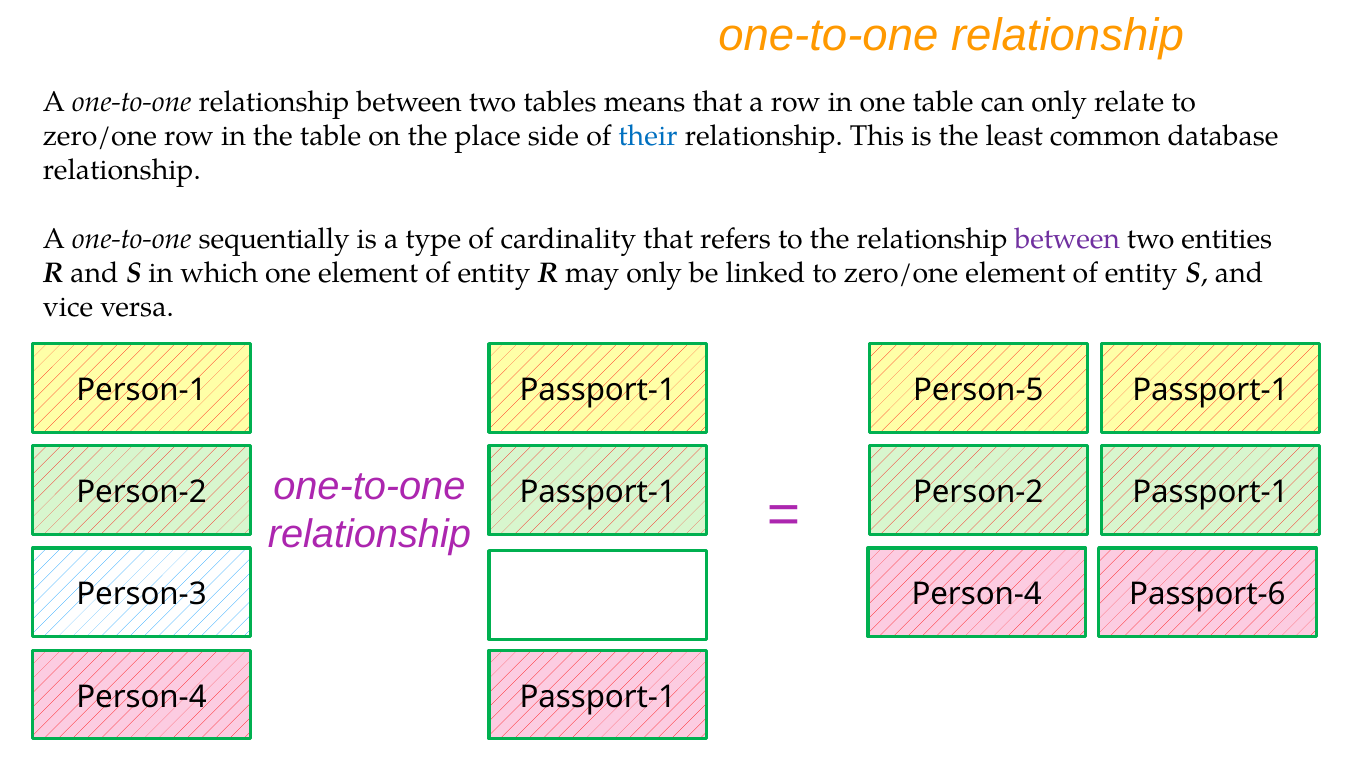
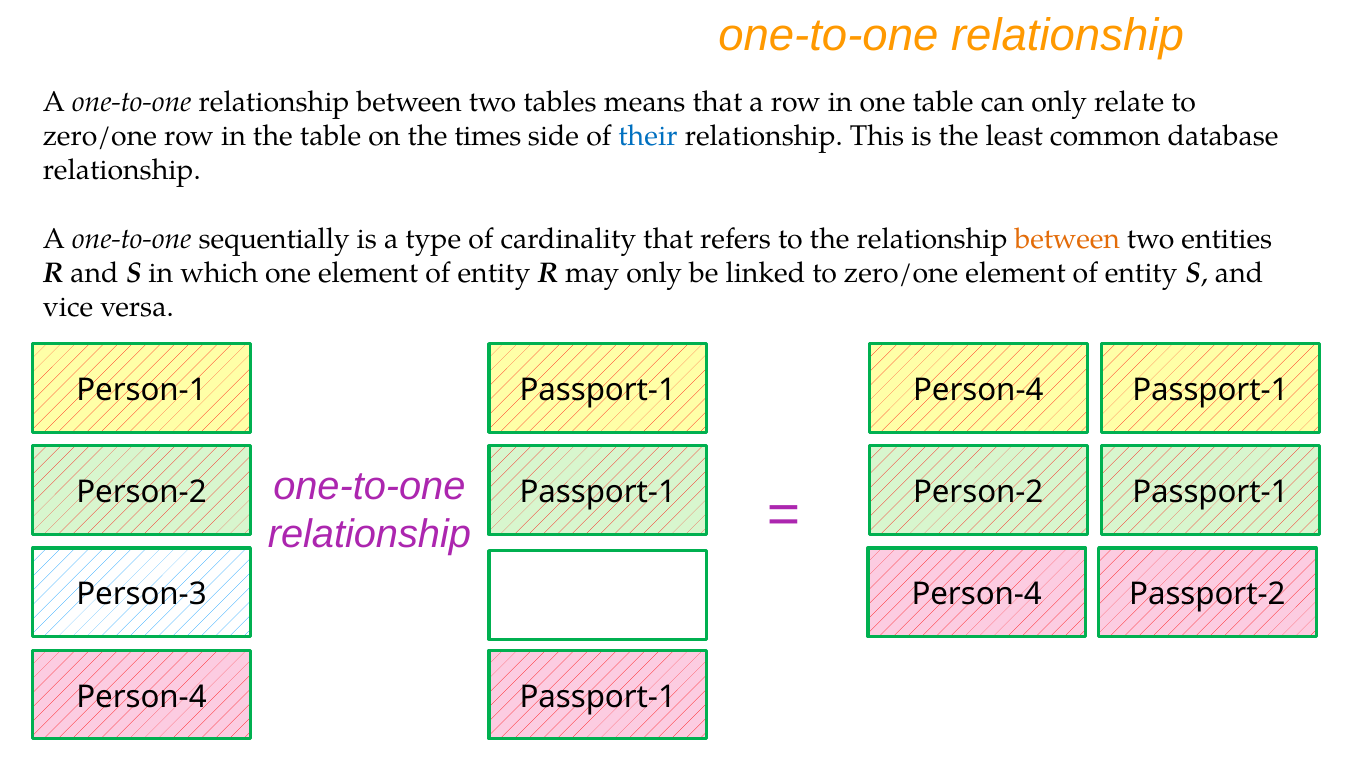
place: place -> times (488, 136)
between colour: purple -> orange (1067, 239)
Person-1 Passport-1 Person-5: Person-5 -> Person-4 (978, 390)
Passport-6: Passport-6 -> Passport-2 (1207, 594)
